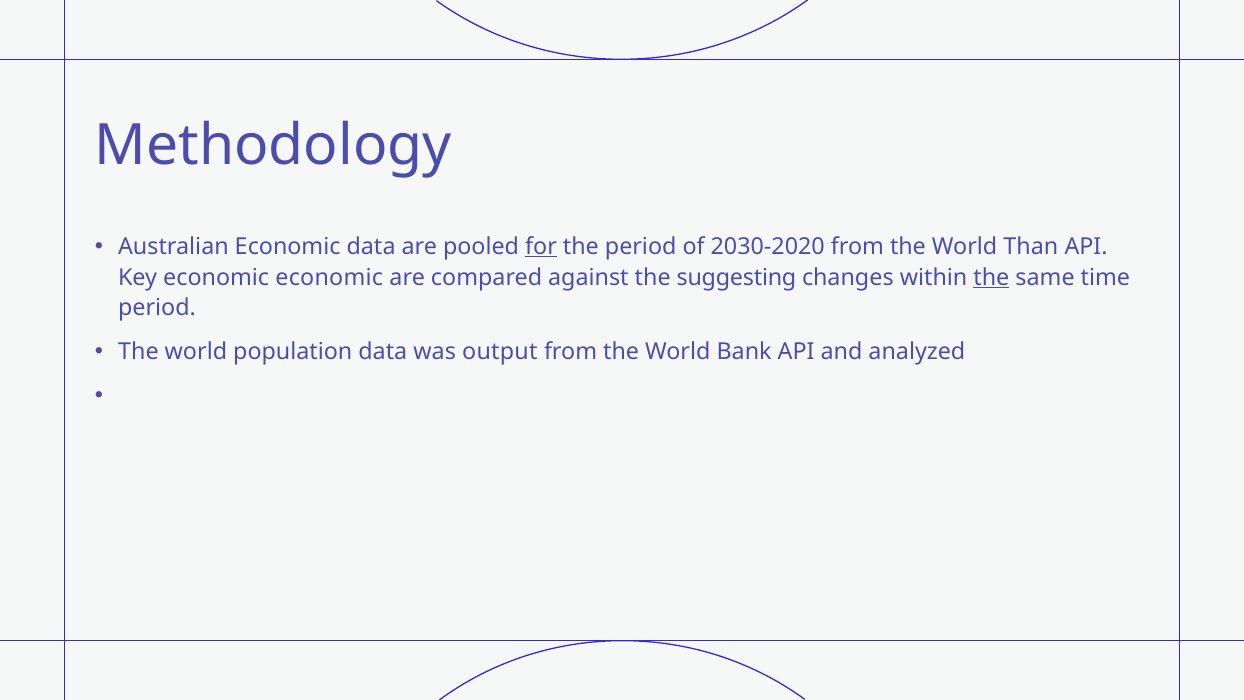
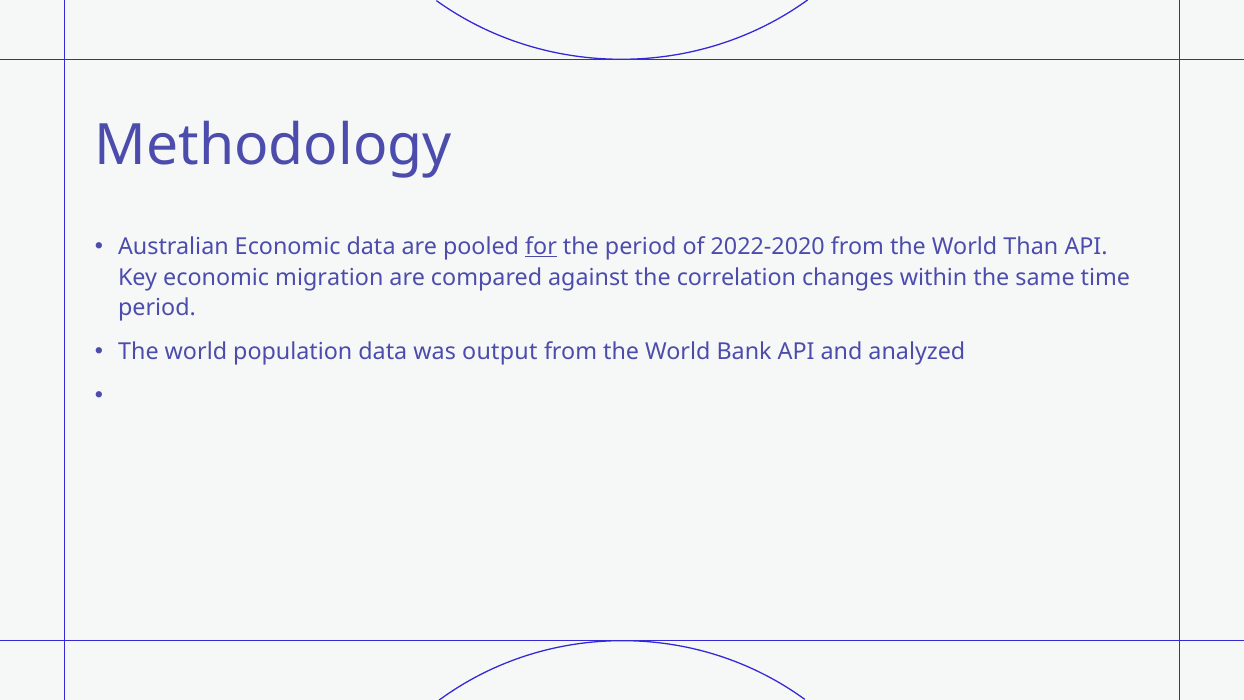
2030-2020: 2030-2020 -> 2022-2020 (768, 246)
economic economic: economic -> migration (329, 277)
suggesting: suggesting -> correlation (736, 277)
the underline: present -> none (991, 277)
